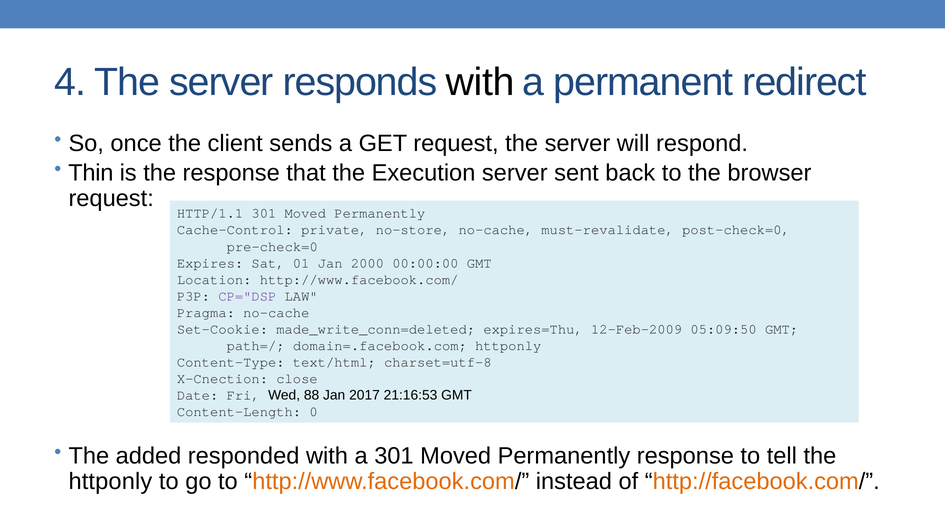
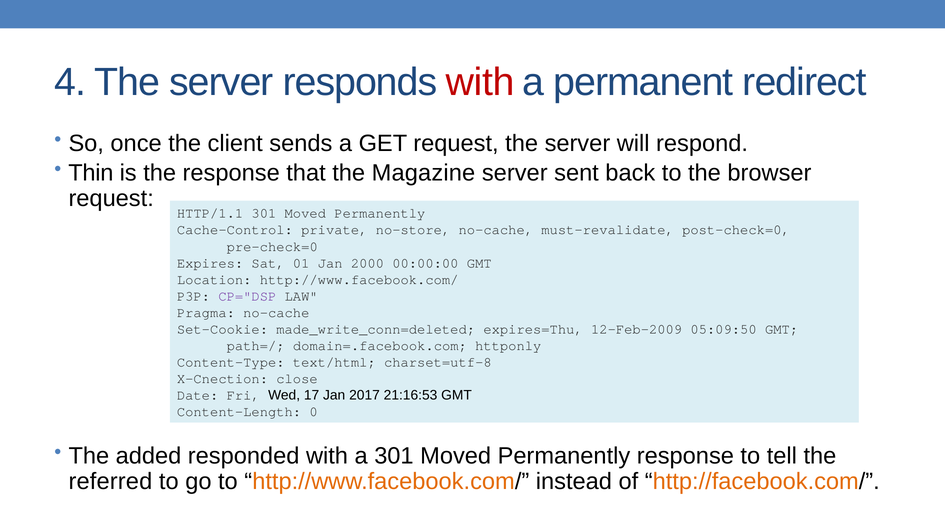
with colour: black -> red (480, 82)
Execution: Execution -> Magazine (423, 173)
88: 88 -> 17 (312, 396)
httponly: httponly -> referred (110, 482)
